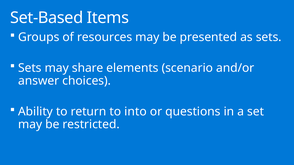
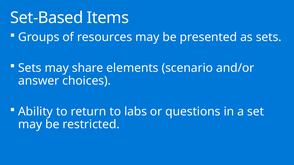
into: into -> labs (136, 112)
